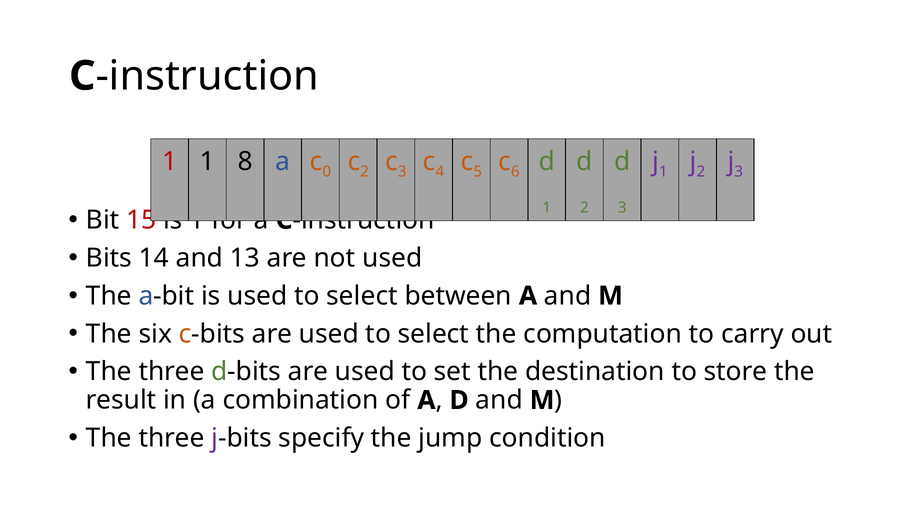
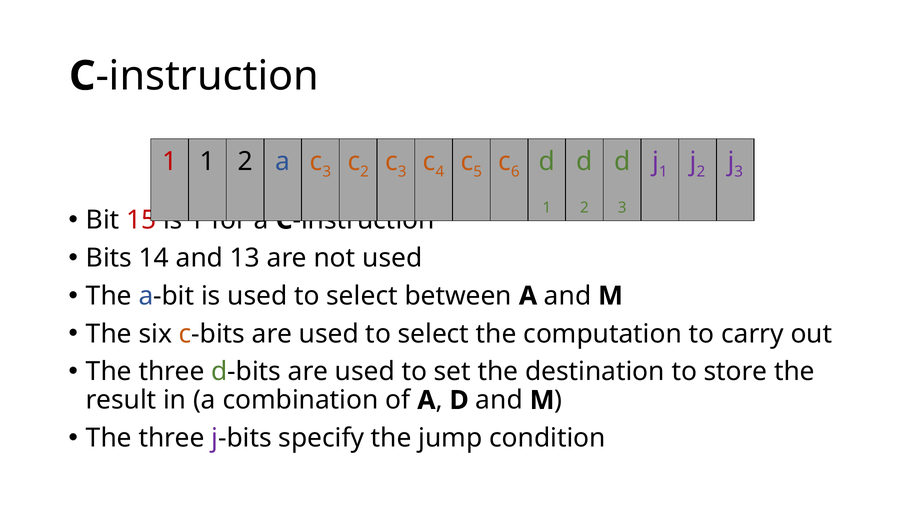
1 8: 8 -> 2 (245, 162)
0: 0 -> 3 (327, 172)
